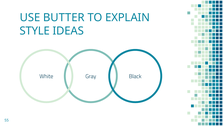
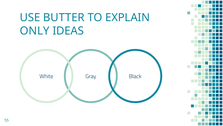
STYLE: STYLE -> ONLY (35, 31)
